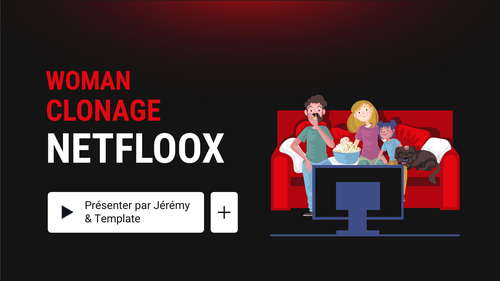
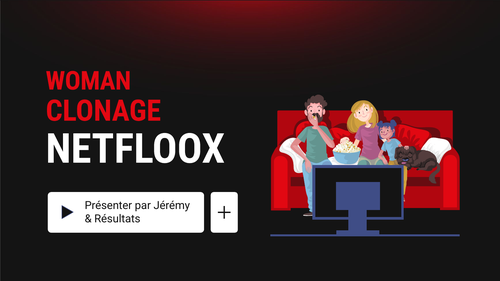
Template: Template -> Résultats (117, 219)
